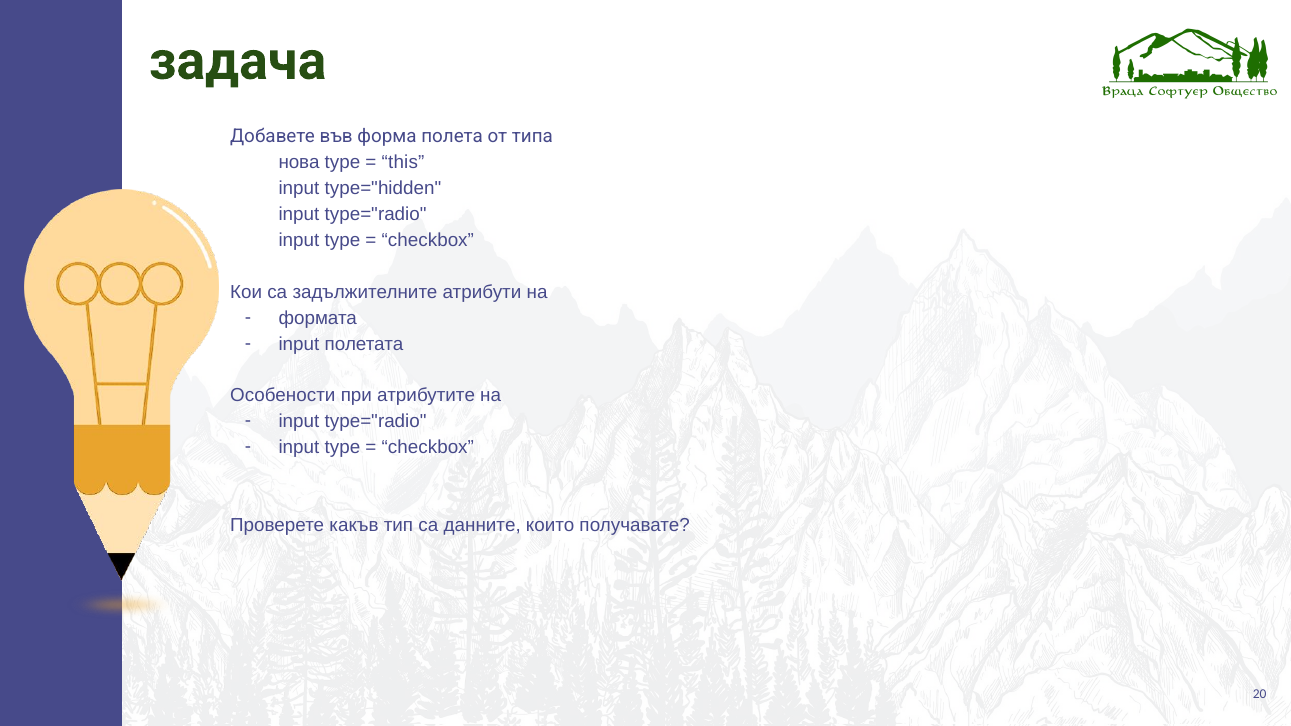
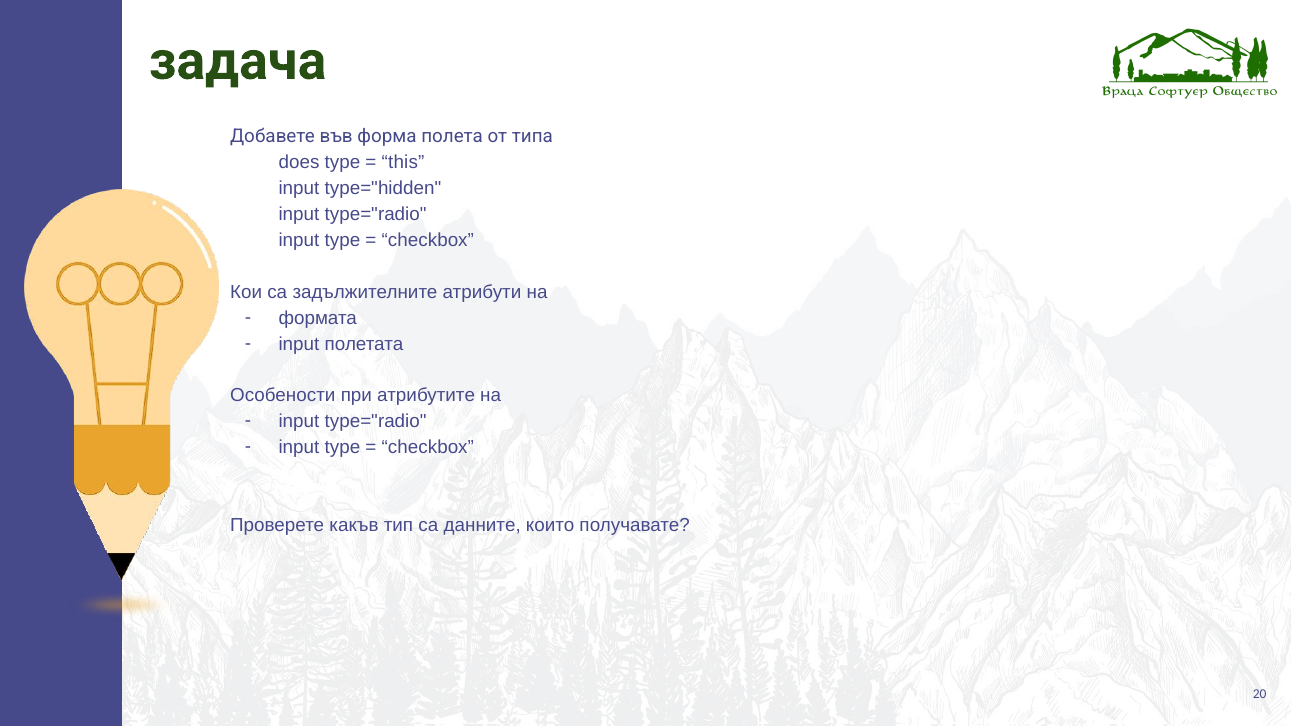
нова: нова -> does (299, 162)
